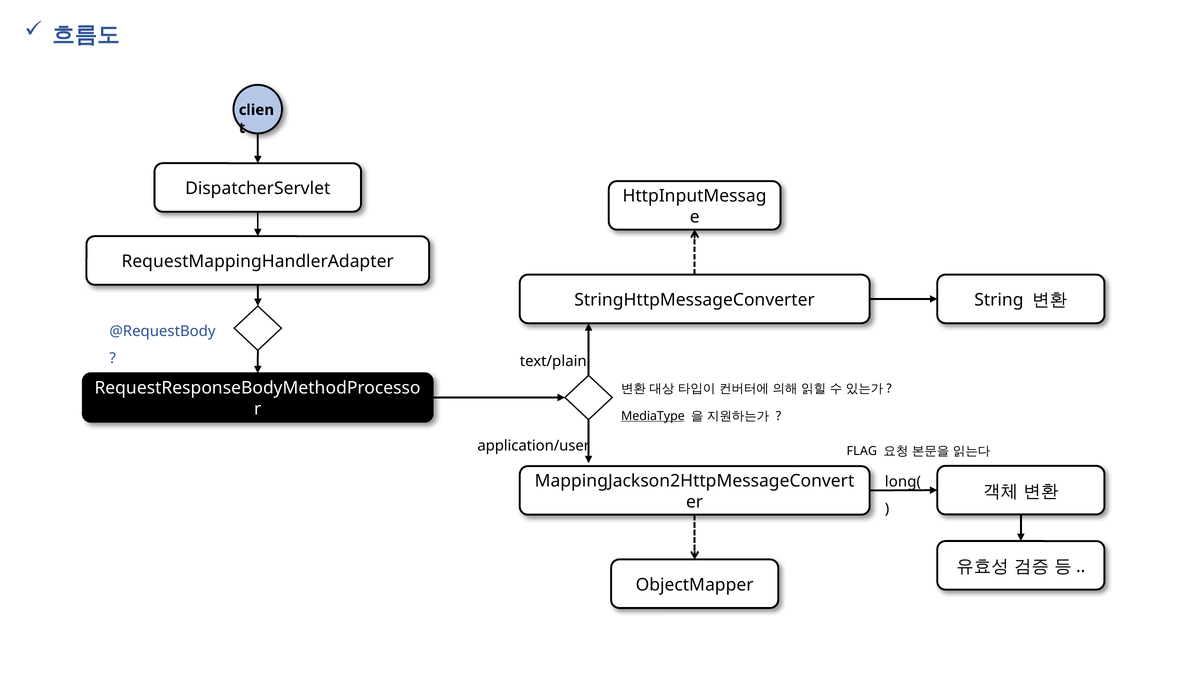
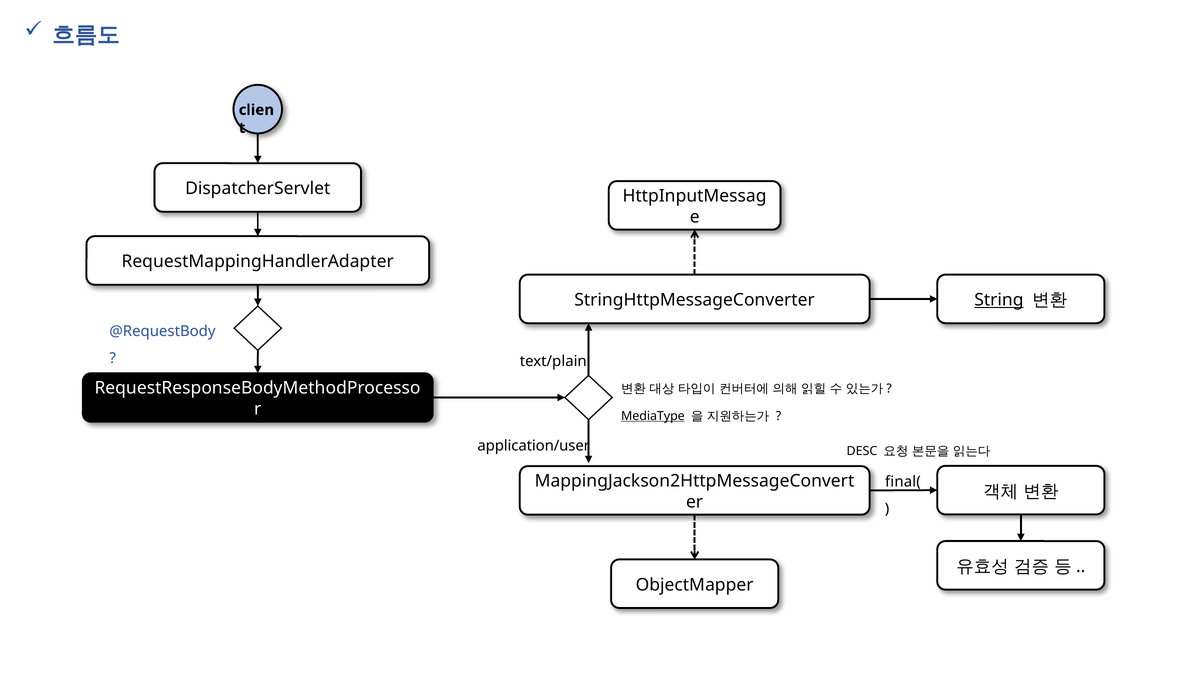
String underline: none -> present (999, 300)
FLAG: FLAG -> DESC (862, 451)
long(: long( -> final( (903, 482)
